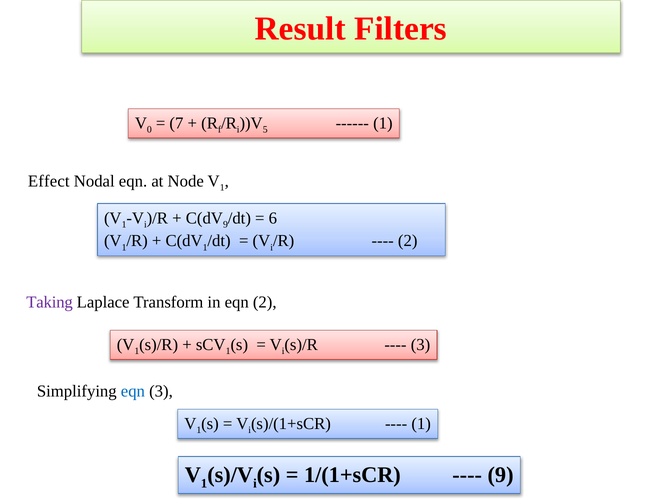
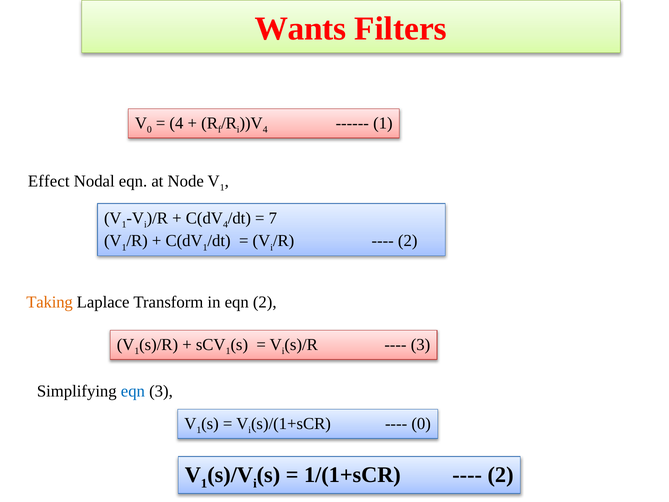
Result: Result -> Wants (300, 29)
7: 7 -> 4 (176, 123)
5: 5 -> 4 (265, 130)
9: 9 -> 4 (225, 224)
6: 6 -> 7 (273, 218)
Taking colour: purple -> orange (50, 302)
1: 1 -> 0 (421, 423)
9: 9 -> 2 (501, 475)
